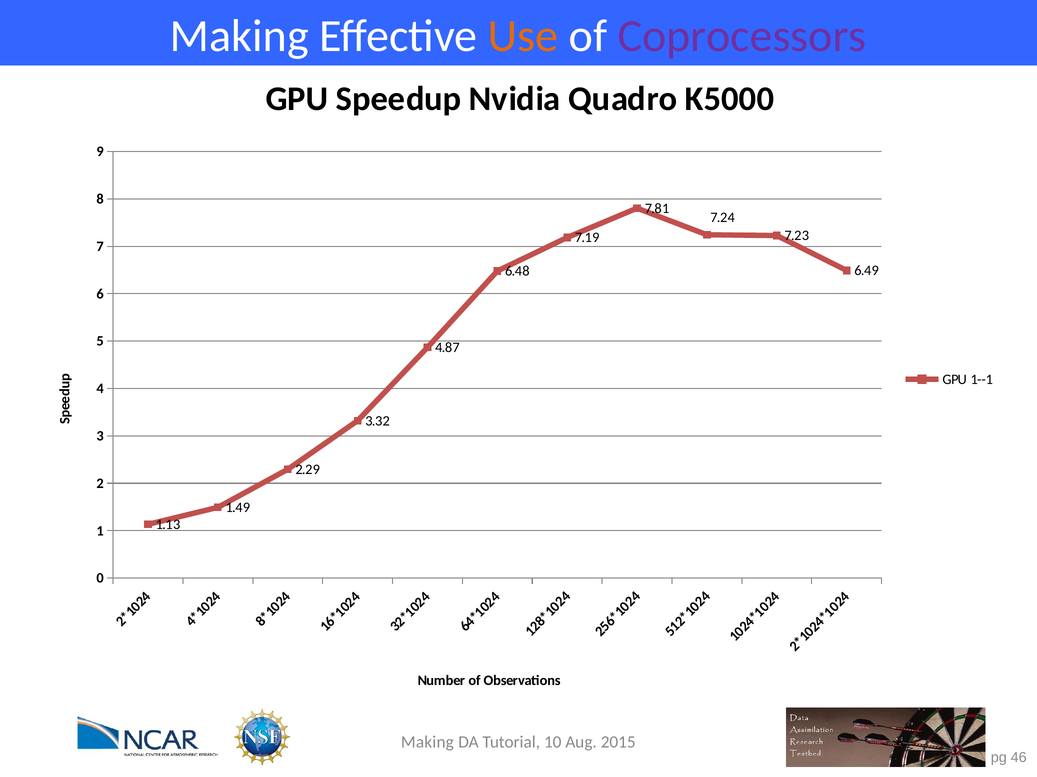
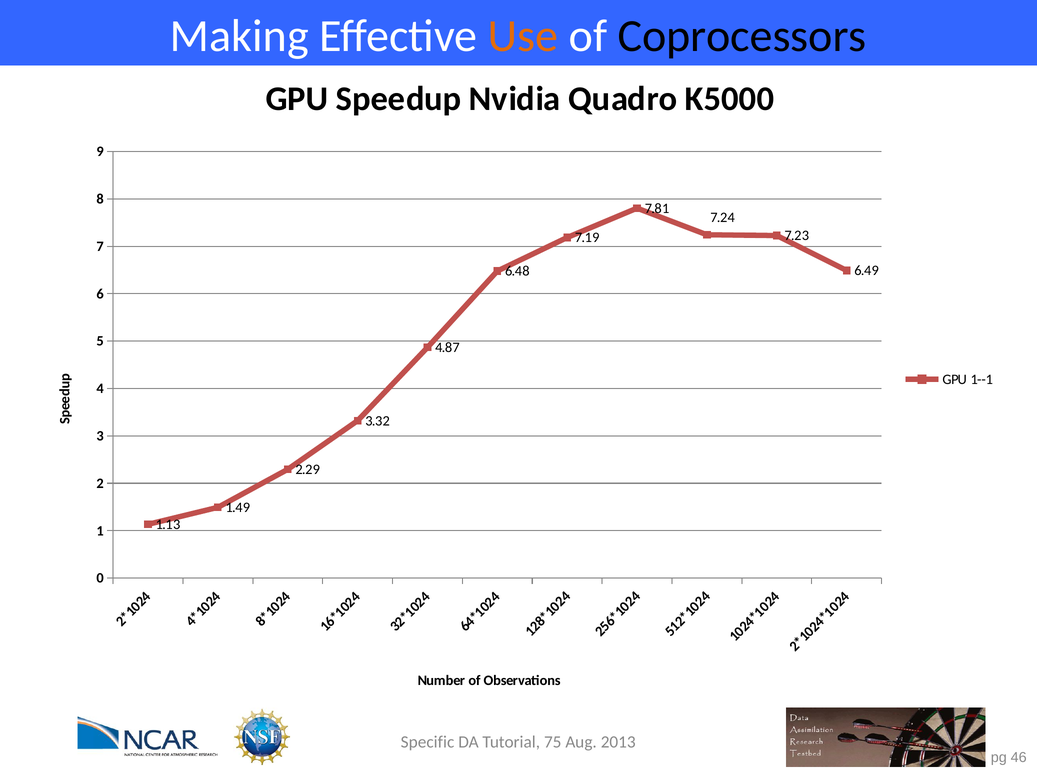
Coprocessors colour: purple -> black (742, 36)
Making: Making -> Specific (427, 743)
10: 10 -> 75 (553, 743)
2015: 2015 -> 2013 (618, 743)
